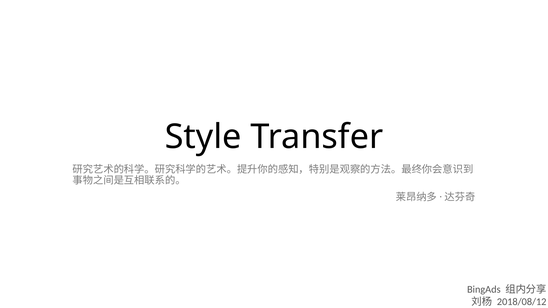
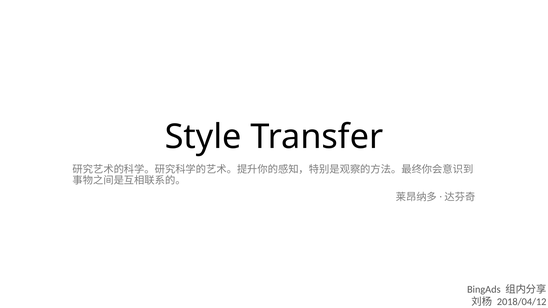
2018/08/12: 2018/08/12 -> 2018/04/12 (522, 302)
